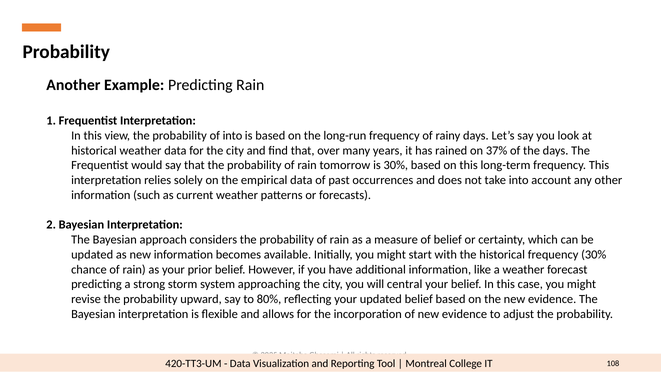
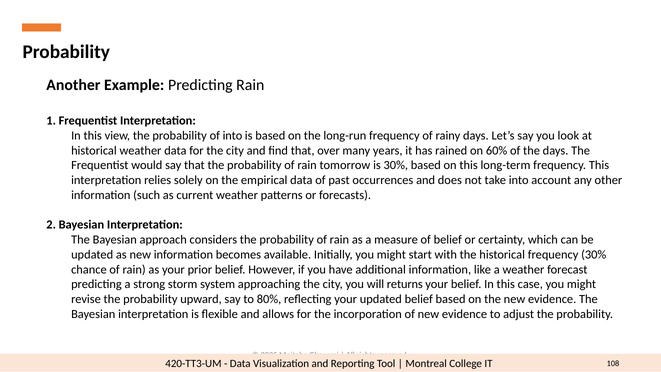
37%: 37% -> 60% (497, 150)
central: central -> returns (405, 284)
